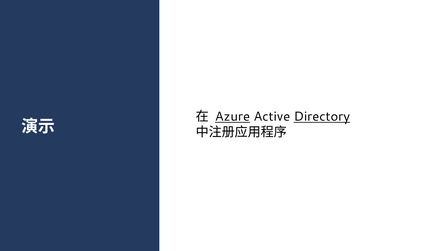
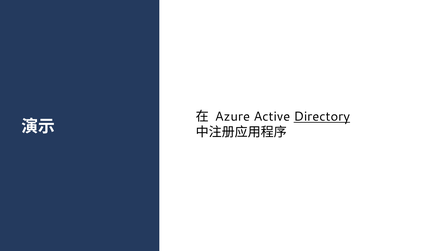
Azure underline: present -> none (232, 117)
